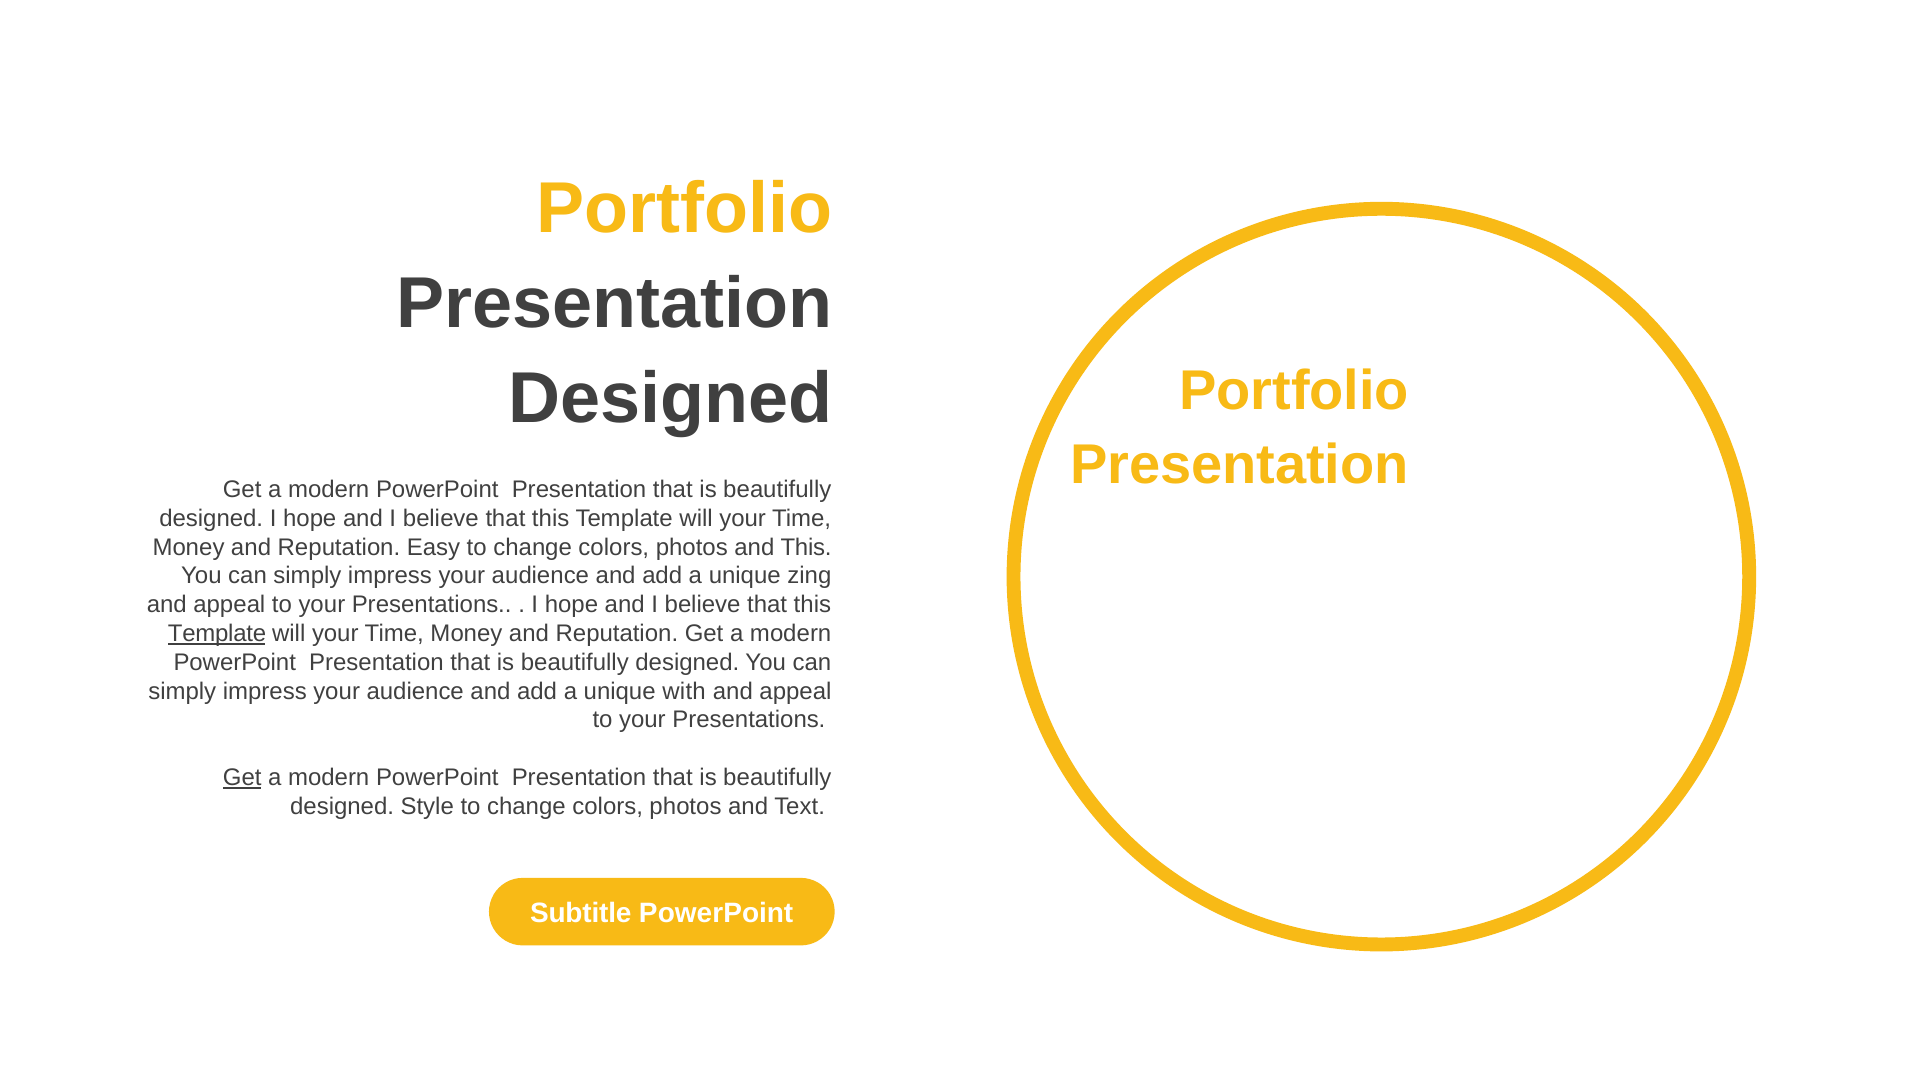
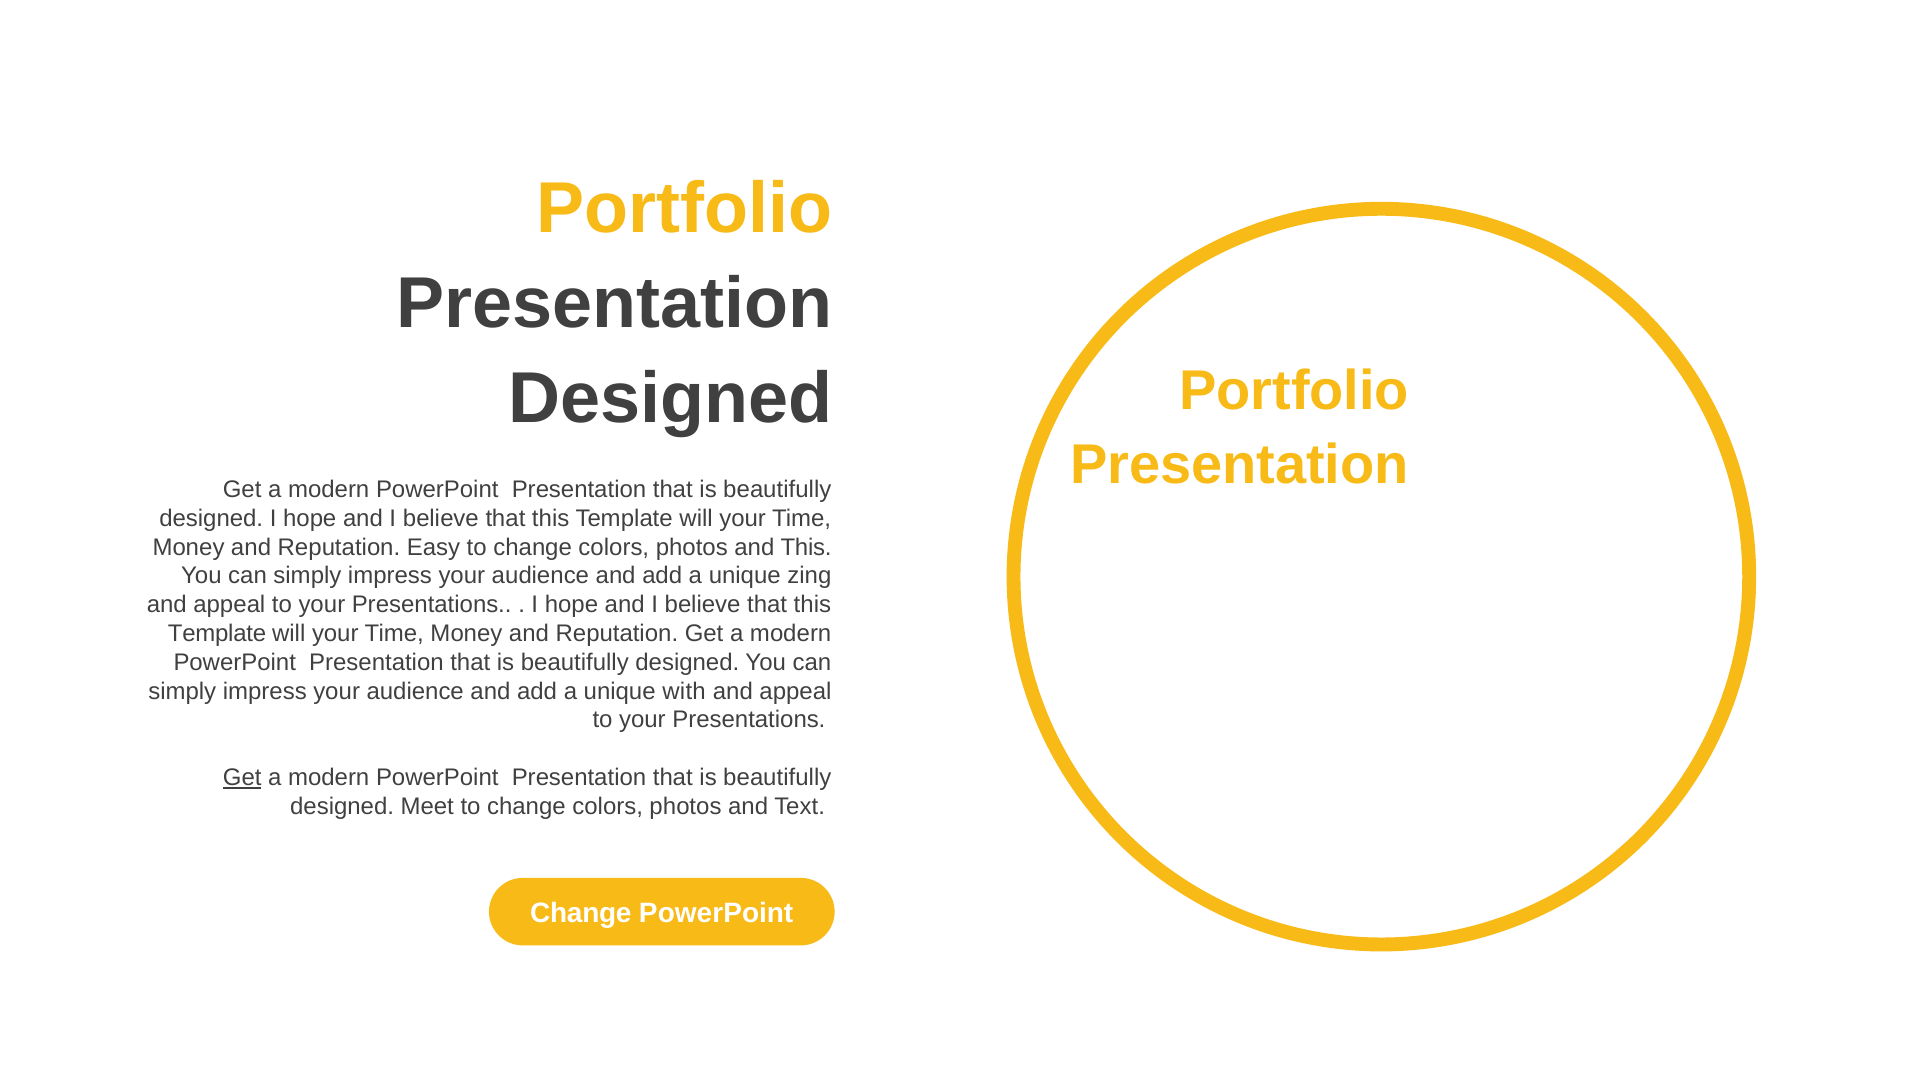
Template underline: present -> none (217, 634)
Style: Style -> Meet (427, 806)
Subtitle: Subtitle -> Change (581, 914)
